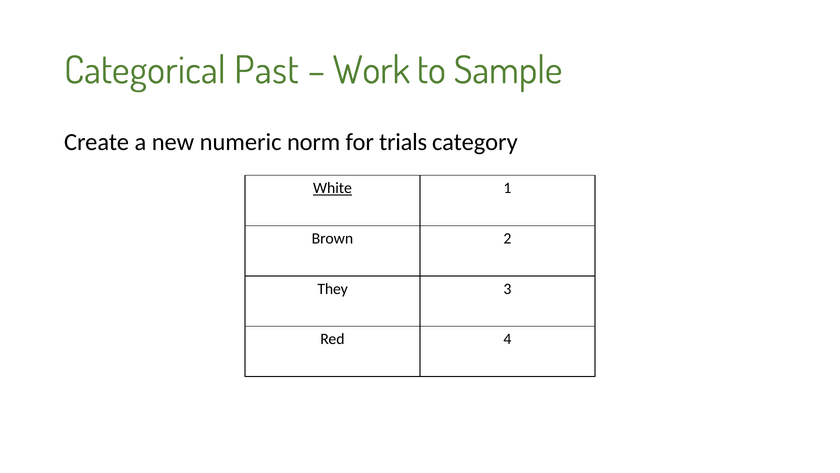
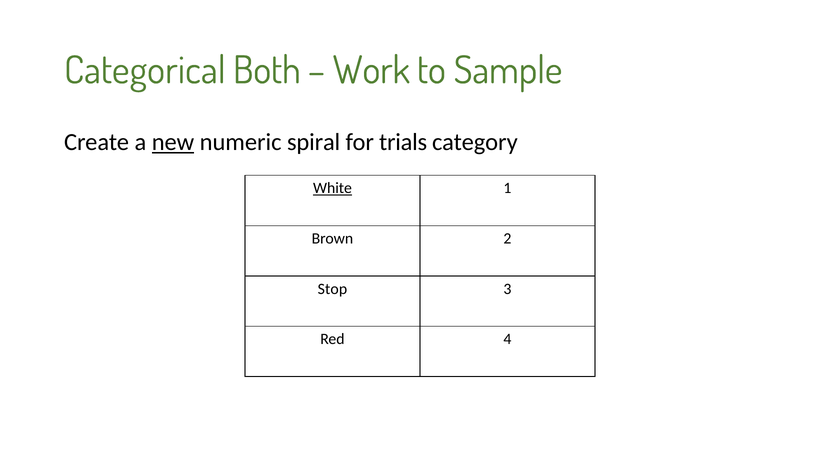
Past: Past -> Both (267, 71)
new underline: none -> present (173, 142)
norm: norm -> spiral (314, 142)
They: They -> Stop (332, 289)
